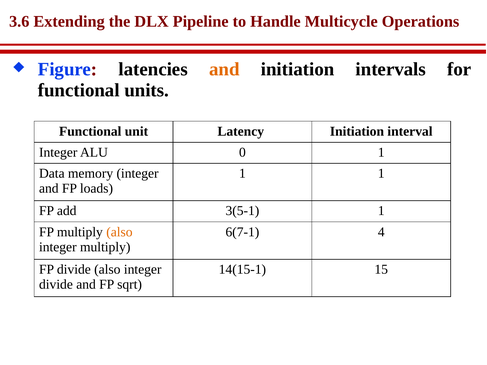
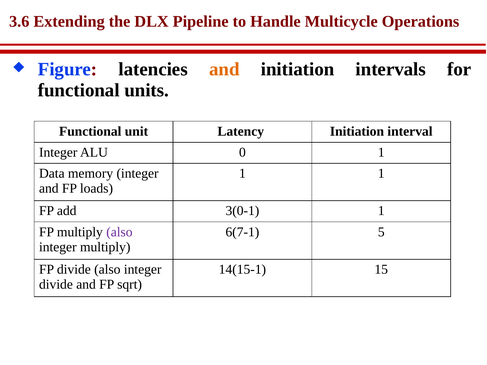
3(5-1: 3(5-1 -> 3(0-1 (242, 211)
also colour: orange -> purple (119, 232)
4: 4 -> 5 (381, 232)
